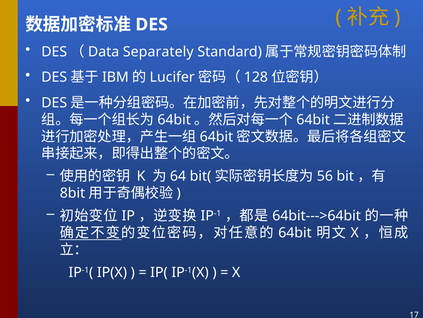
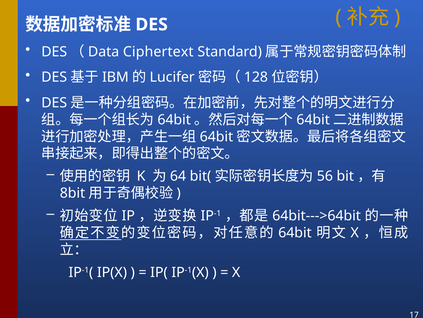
Separately: Separately -> Ciphertext (158, 52)
